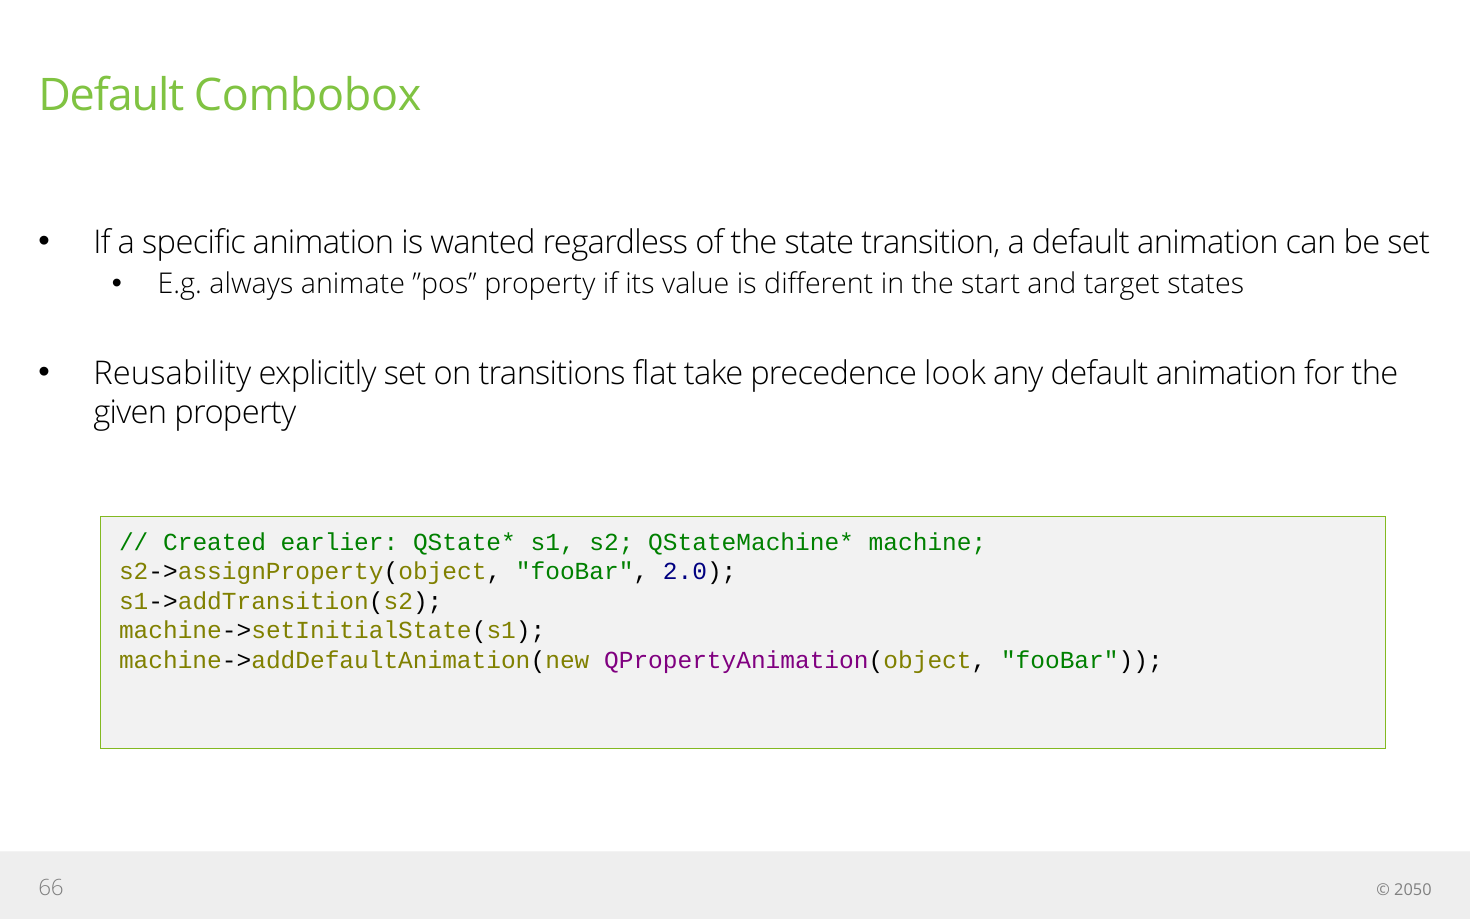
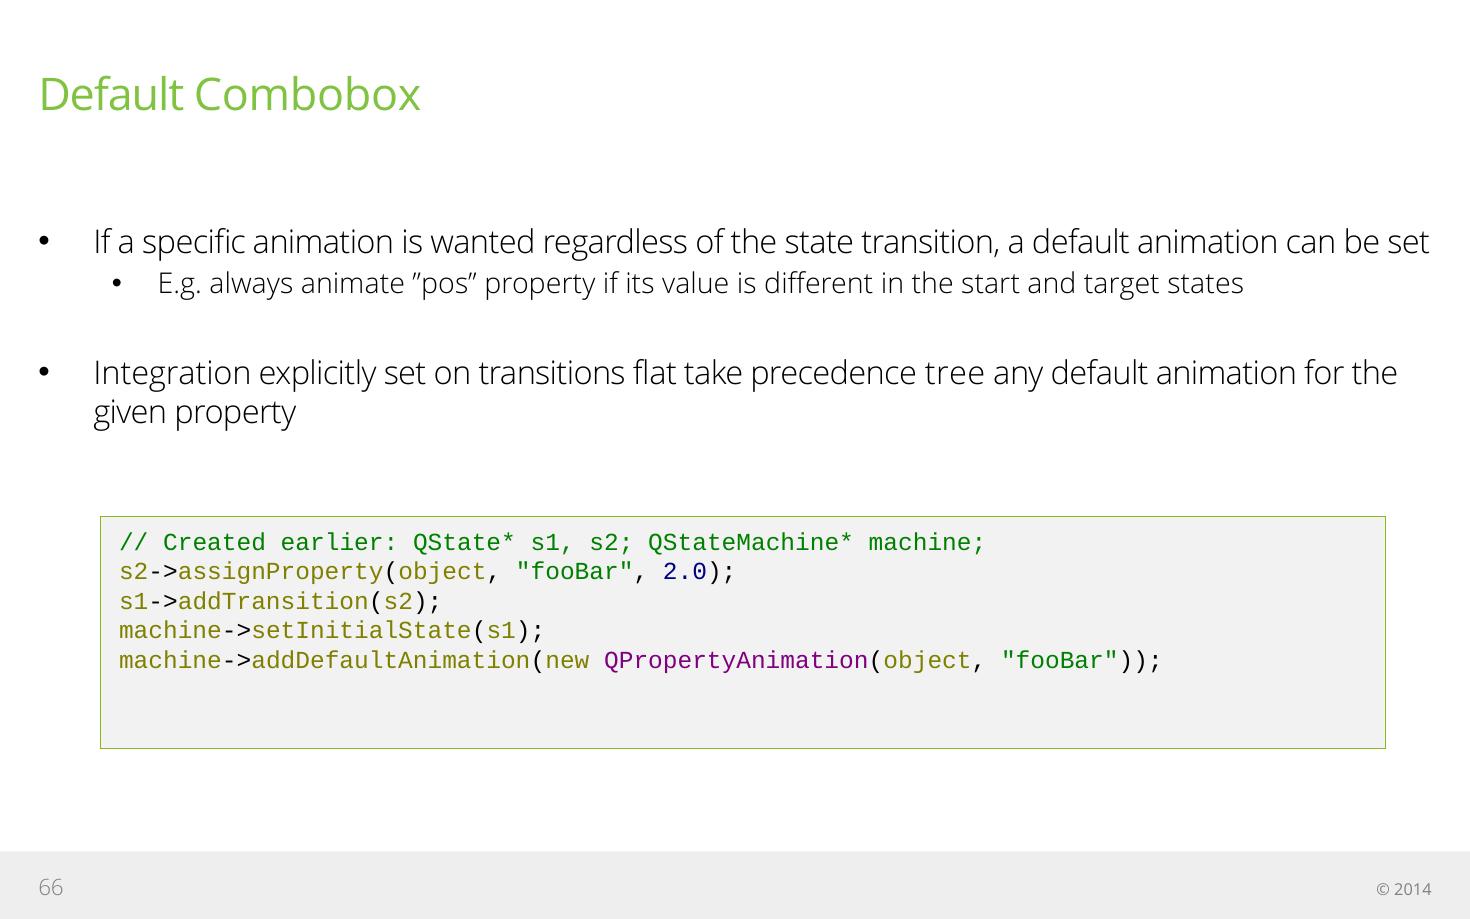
Reusability: Reusability -> Integration (173, 374)
look: look -> tree (955, 374)
2050: 2050 -> 2014 (1413, 889)
